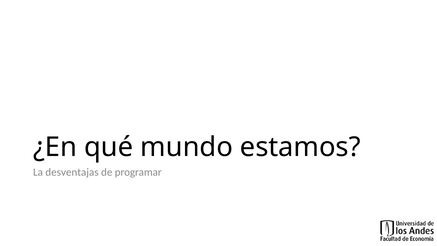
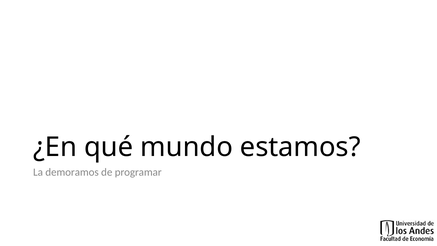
desventajas: desventajas -> demoramos (72, 172)
